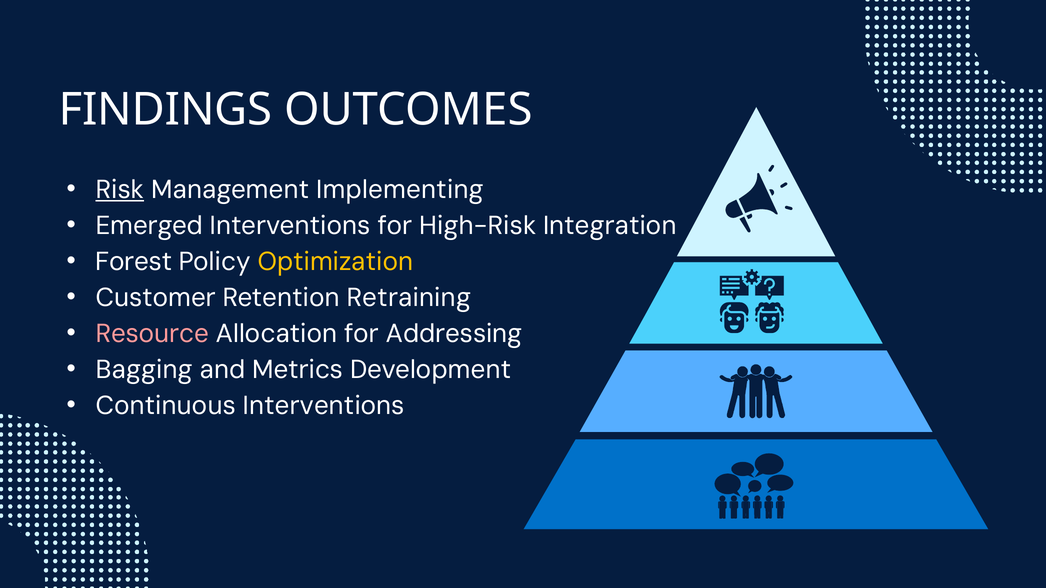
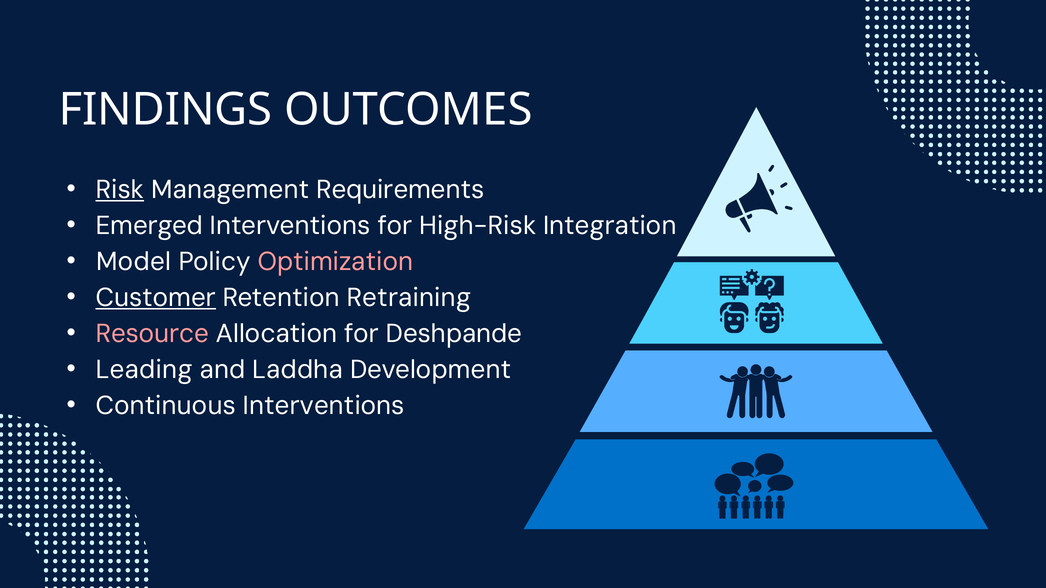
Implementing: Implementing -> Requirements (400, 190)
Forest: Forest -> Model (134, 262)
Optimization colour: yellow -> pink (335, 262)
Customer underline: none -> present (156, 298)
Addressing: Addressing -> Deshpande (454, 334)
Bagging: Bagging -> Leading (144, 370)
Metrics: Metrics -> Laddha (298, 370)
